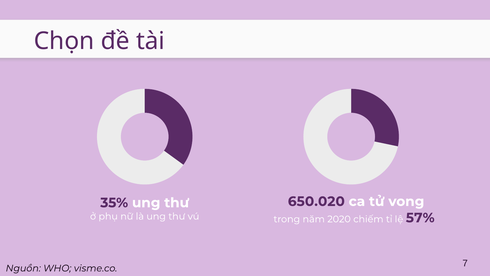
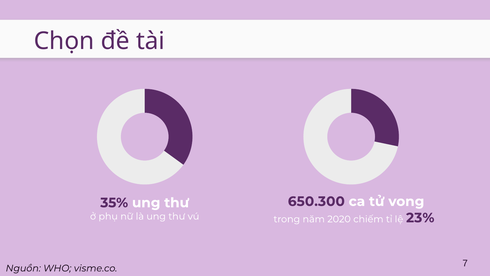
650.020: 650.020 -> 650.300 (316, 201)
57%: 57% -> 23% (420, 218)
